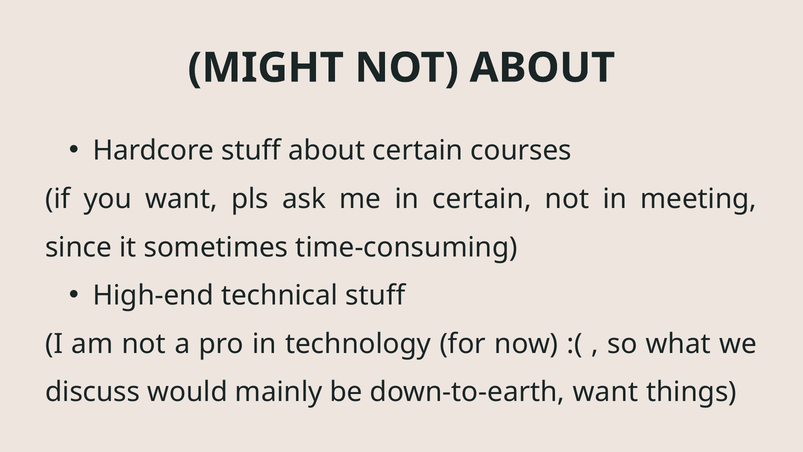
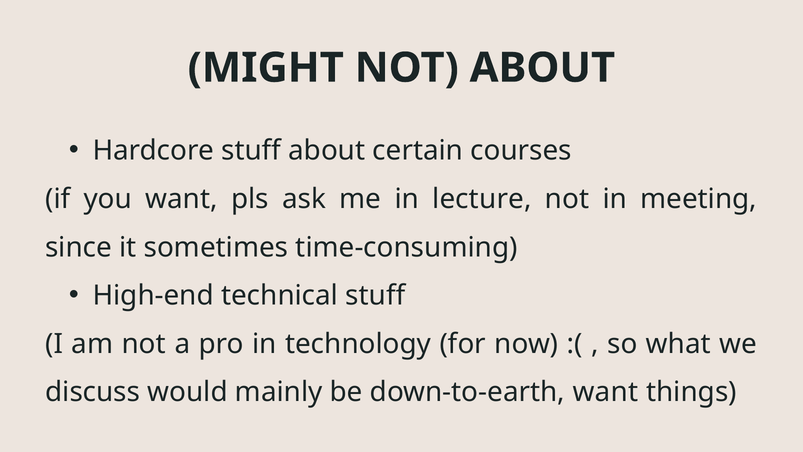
in certain: certain -> lecture (482, 199)
